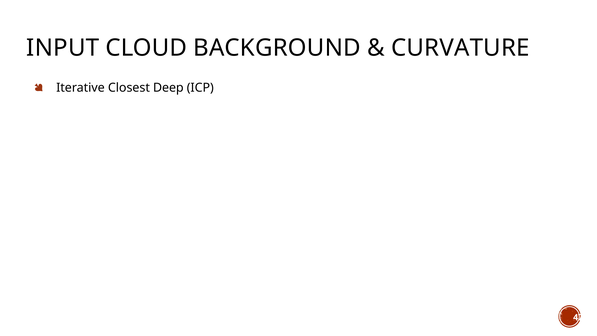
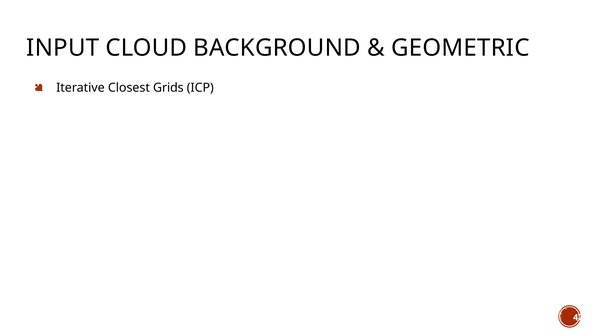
CURVATURE: CURVATURE -> GEOMETRIC (460, 48)
Deep: Deep -> Grids (168, 88)
